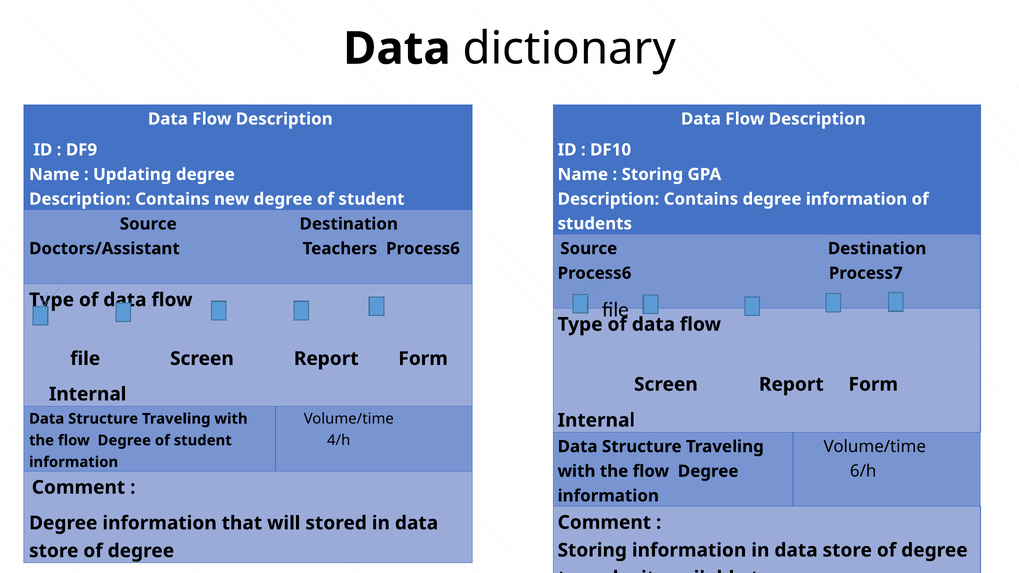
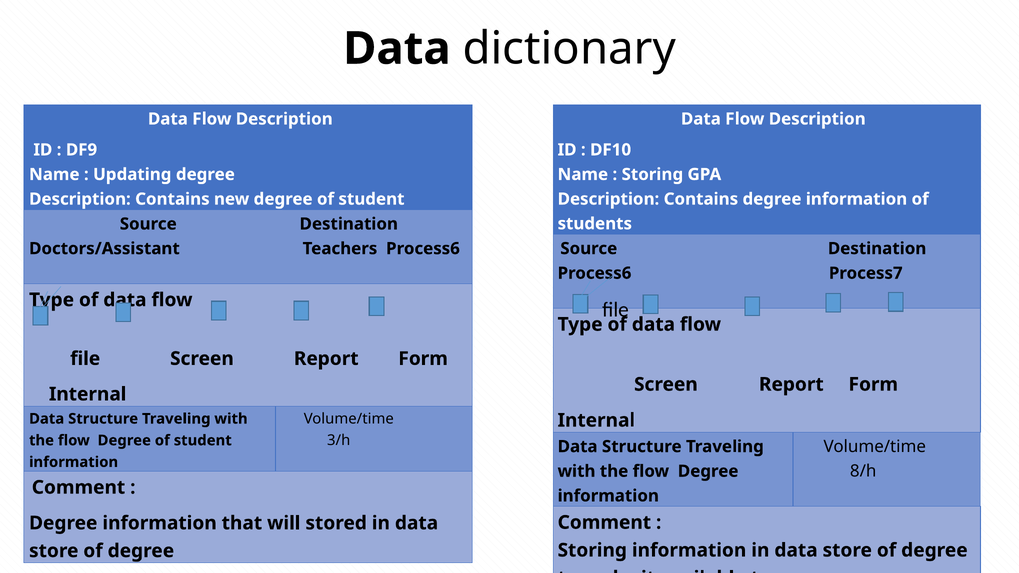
4/h: 4/h -> 3/h (339, 441)
6/h: 6/h -> 8/h (863, 471)
